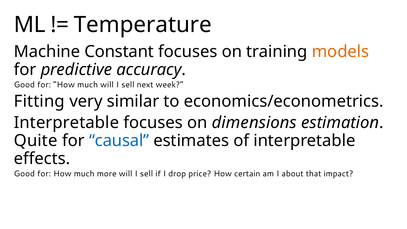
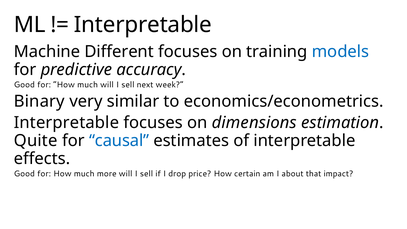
Temperature: Temperature -> Interpretable (143, 25)
Constant: Constant -> Different (119, 52)
models colour: orange -> blue (340, 52)
Fitting: Fitting -> Binary (39, 101)
